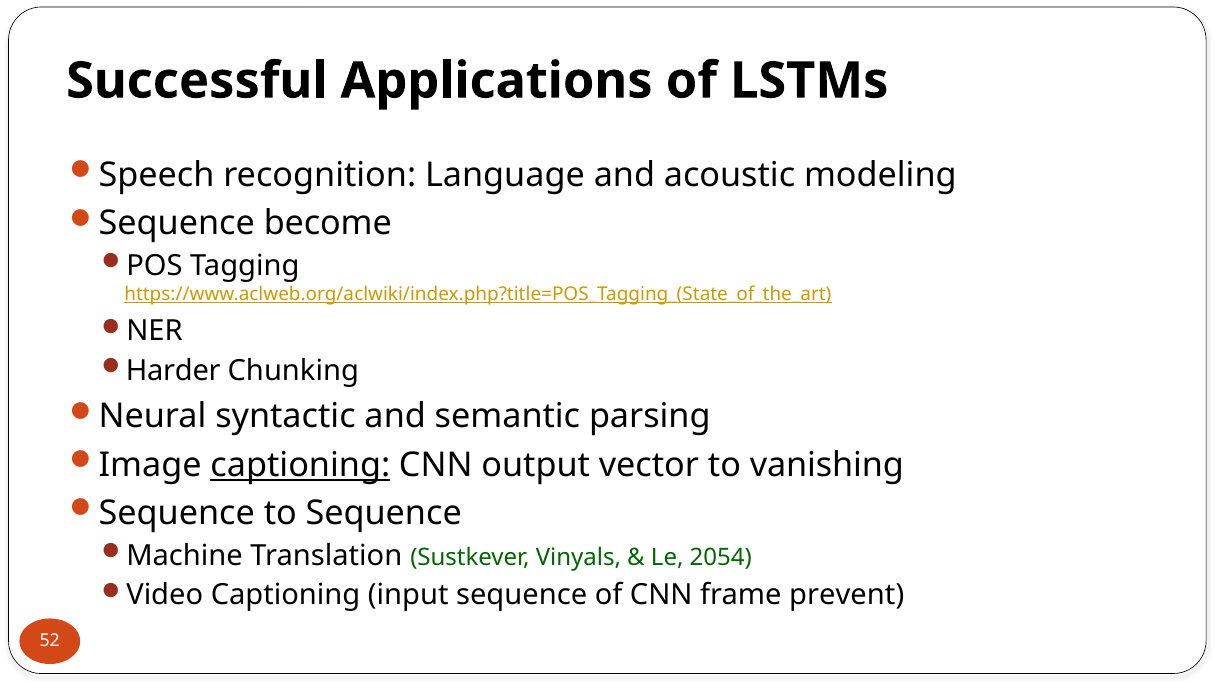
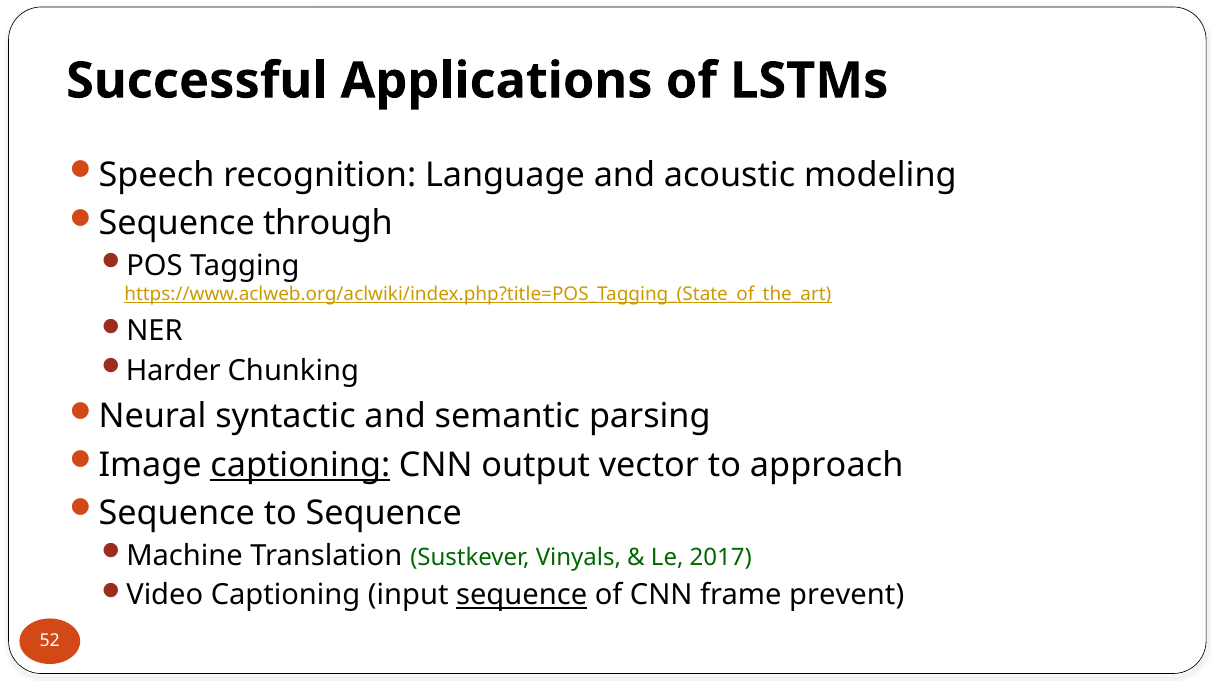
become: become -> through (328, 224)
vanishing: vanishing -> approach (827, 465)
2054: 2054 -> 2017 (721, 558)
sequence underline: none -> present (522, 596)
